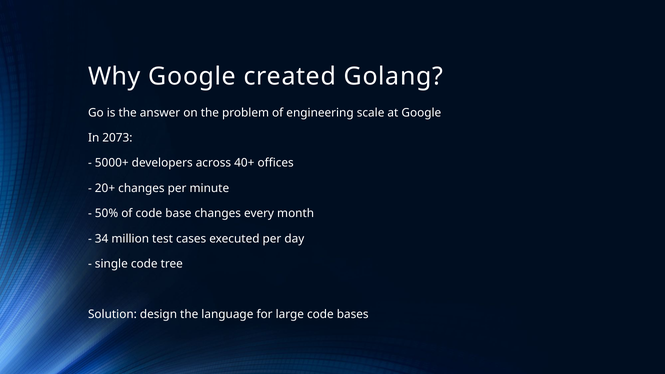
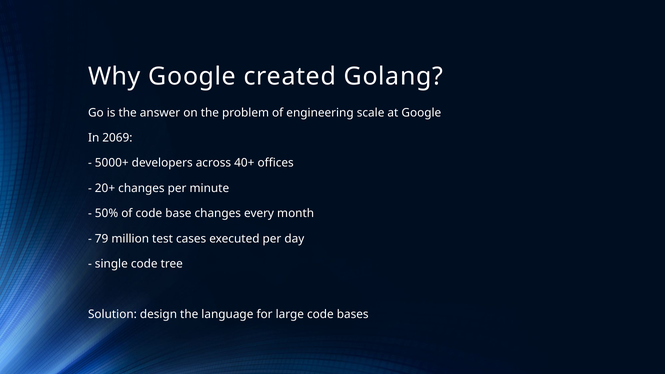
2073: 2073 -> 2069 (117, 138)
34: 34 -> 79 (102, 239)
